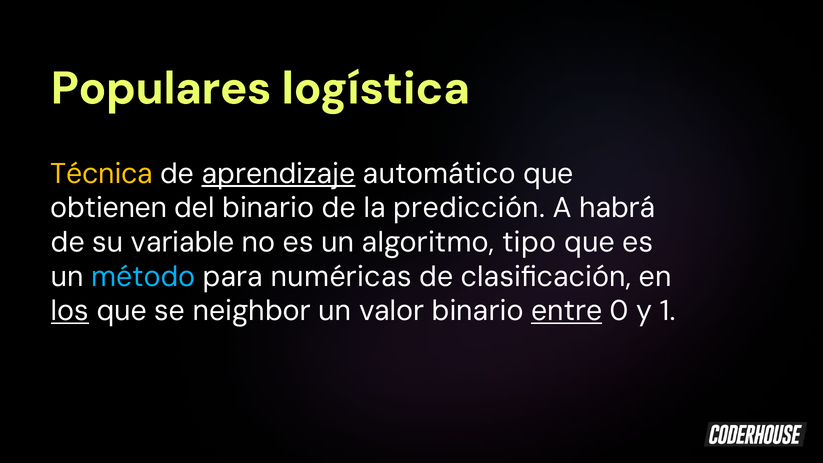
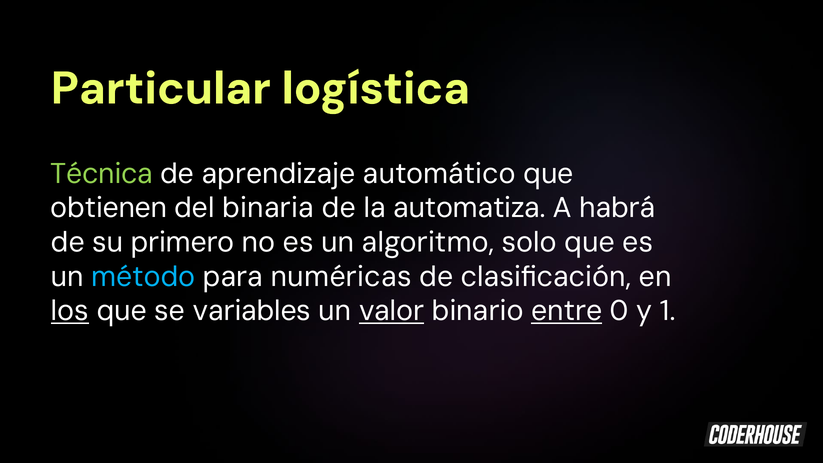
Populares: Populares -> Particular (161, 88)
Técnica colour: yellow -> light green (102, 174)
aprendizaje underline: present -> none (279, 174)
del binario: binario -> binaria (268, 208)
predicción: predicción -> automatiza (469, 208)
variable: variable -> primero (183, 242)
tipo: tipo -> solo (529, 242)
neighbor: neighbor -> variables (252, 311)
valor underline: none -> present (392, 311)
